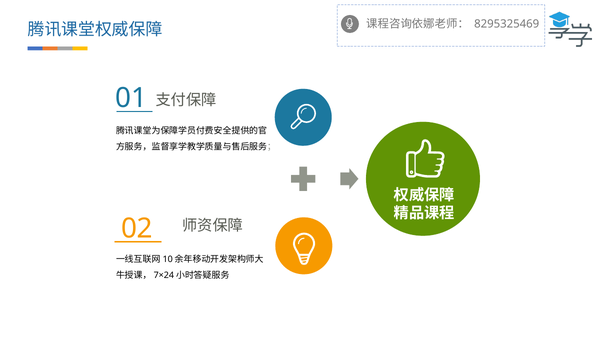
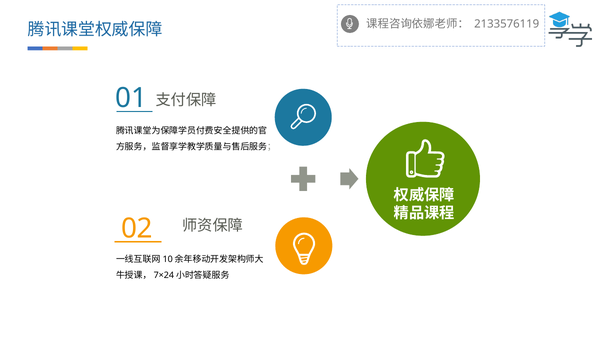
8295325469: 8295325469 -> 2133576119 (507, 24)
